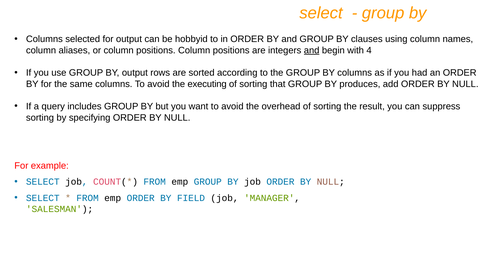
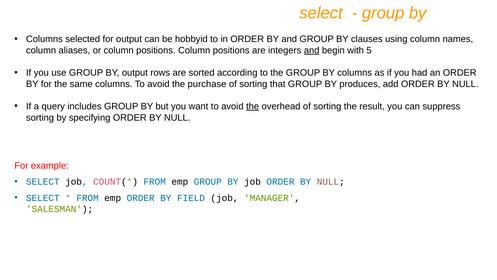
4: 4 -> 5 (369, 50)
executing: executing -> purchase (207, 84)
the underline: none -> present (253, 106)
